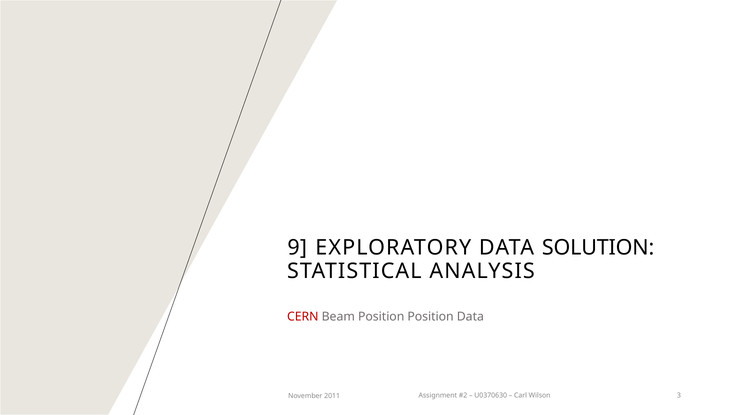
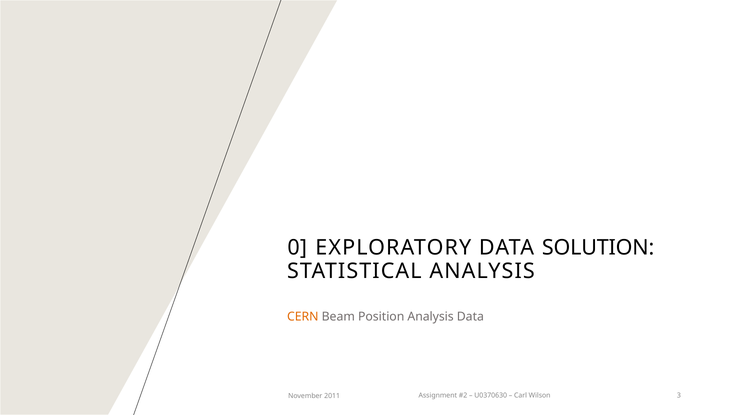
9: 9 -> 0 (297, 248)
CERN colour: red -> orange (303, 317)
Position Position: Position -> Analysis (431, 317)
